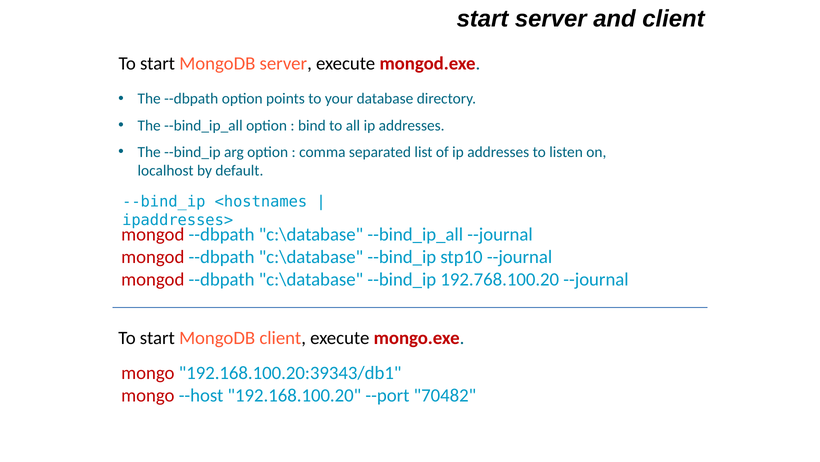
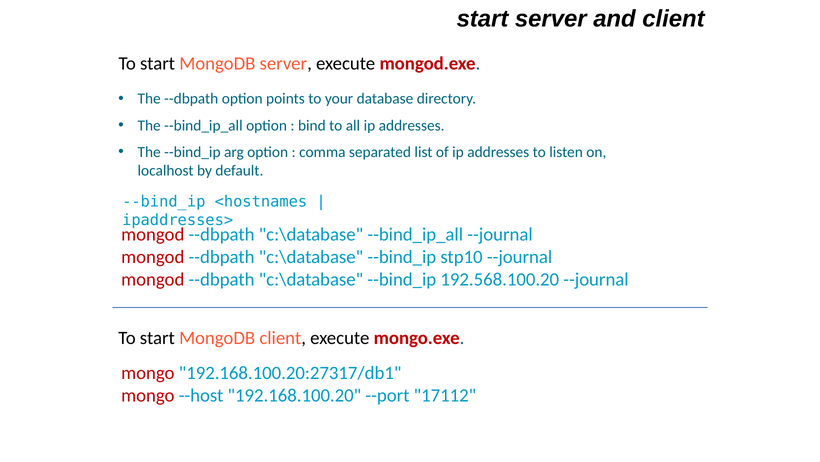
192.768.100.20: 192.768.100.20 -> 192.568.100.20 (500, 279)
192.168.100.20:39343/db1: 192.168.100.20:39343/db1 -> 192.168.100.20:27317/db1 (290, 372)
70482: 70482 -> 17112 (445, 395)
